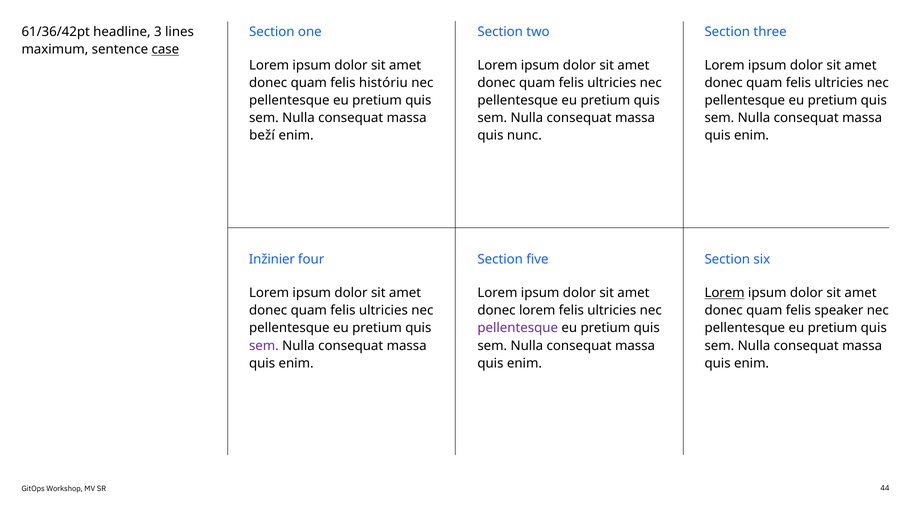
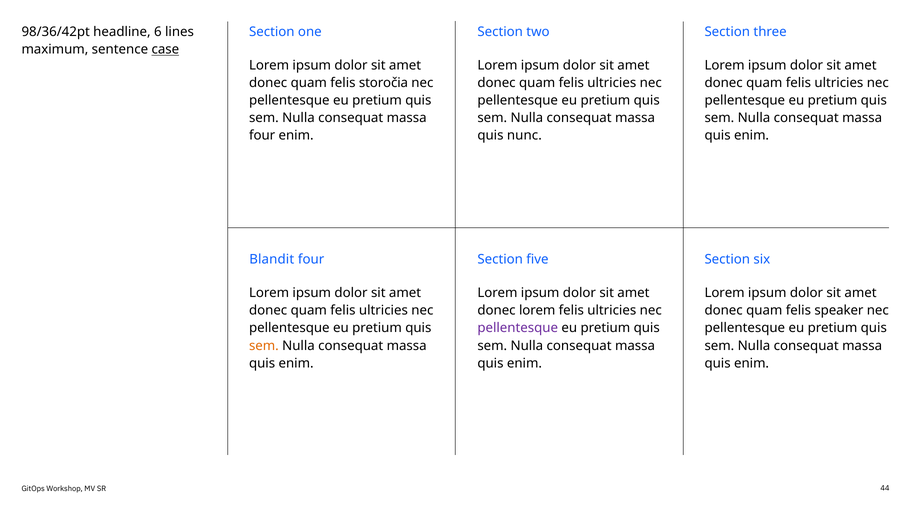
61/36/42pt: 61/36/42pt -> 98/36/42pt (56, 32)
3: 3 -> 6 (158, 32)
históriu: históriu -> storočia (383, 83)
beží: beží -> four (262, 136)
Inžinier: Inžinier -> Blandit (272, 260)
Lorem underline: present -> none (725, 293)
sem colour: purple -> orange (264, 346)
